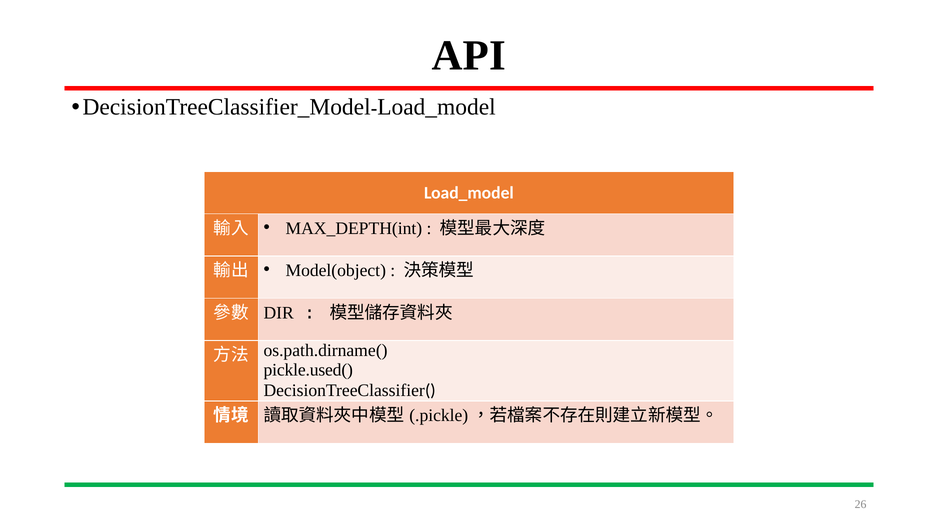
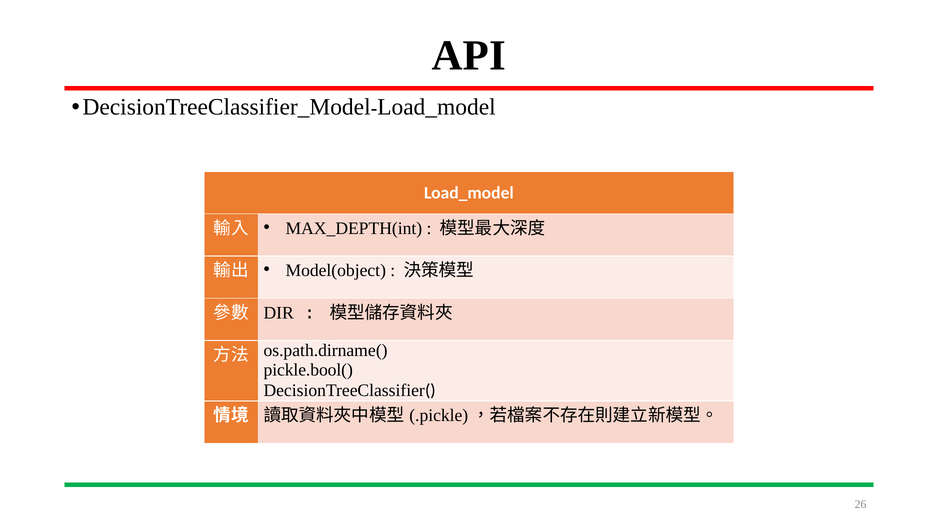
pickle.used(: pickle.used( -> pickle.bool( (308, 370)
